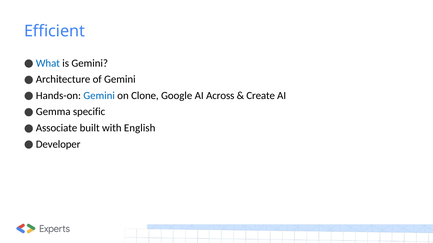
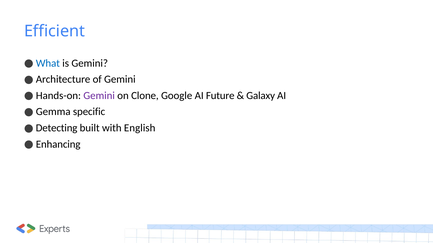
Gemini colour: blue -> purple (99, 96)
Across: Across -> Future (220, 96)
Create: Create -> Galaxy (261, 96)
Associate: Associate -> Detecting (57, 128)
Developer: Developer -> Enhancing (58, 144)
